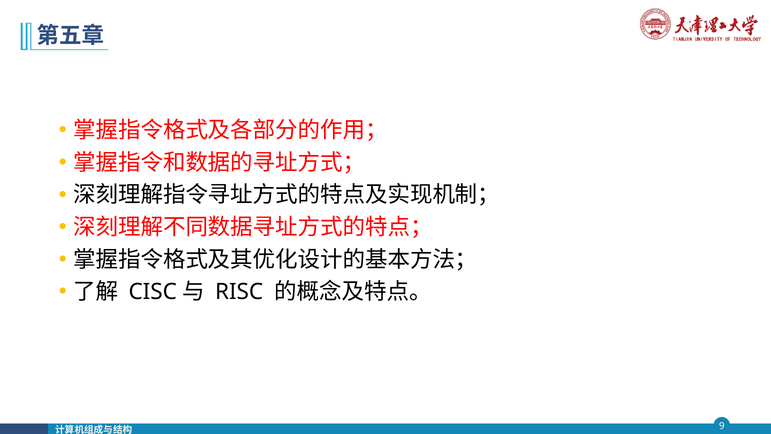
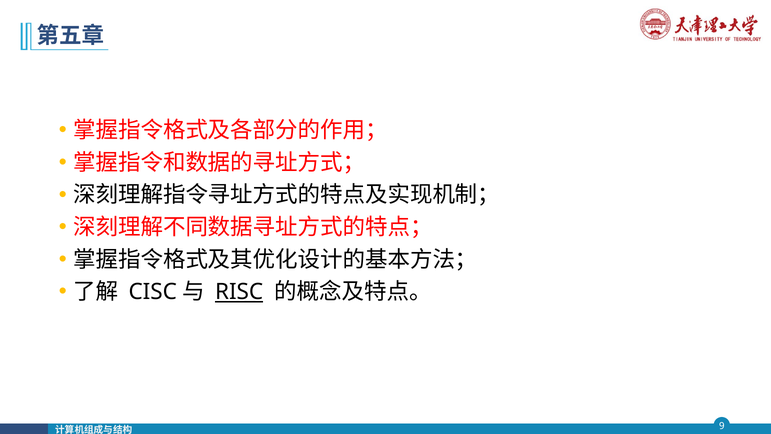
RISC underline: none -> present (239, 292)
